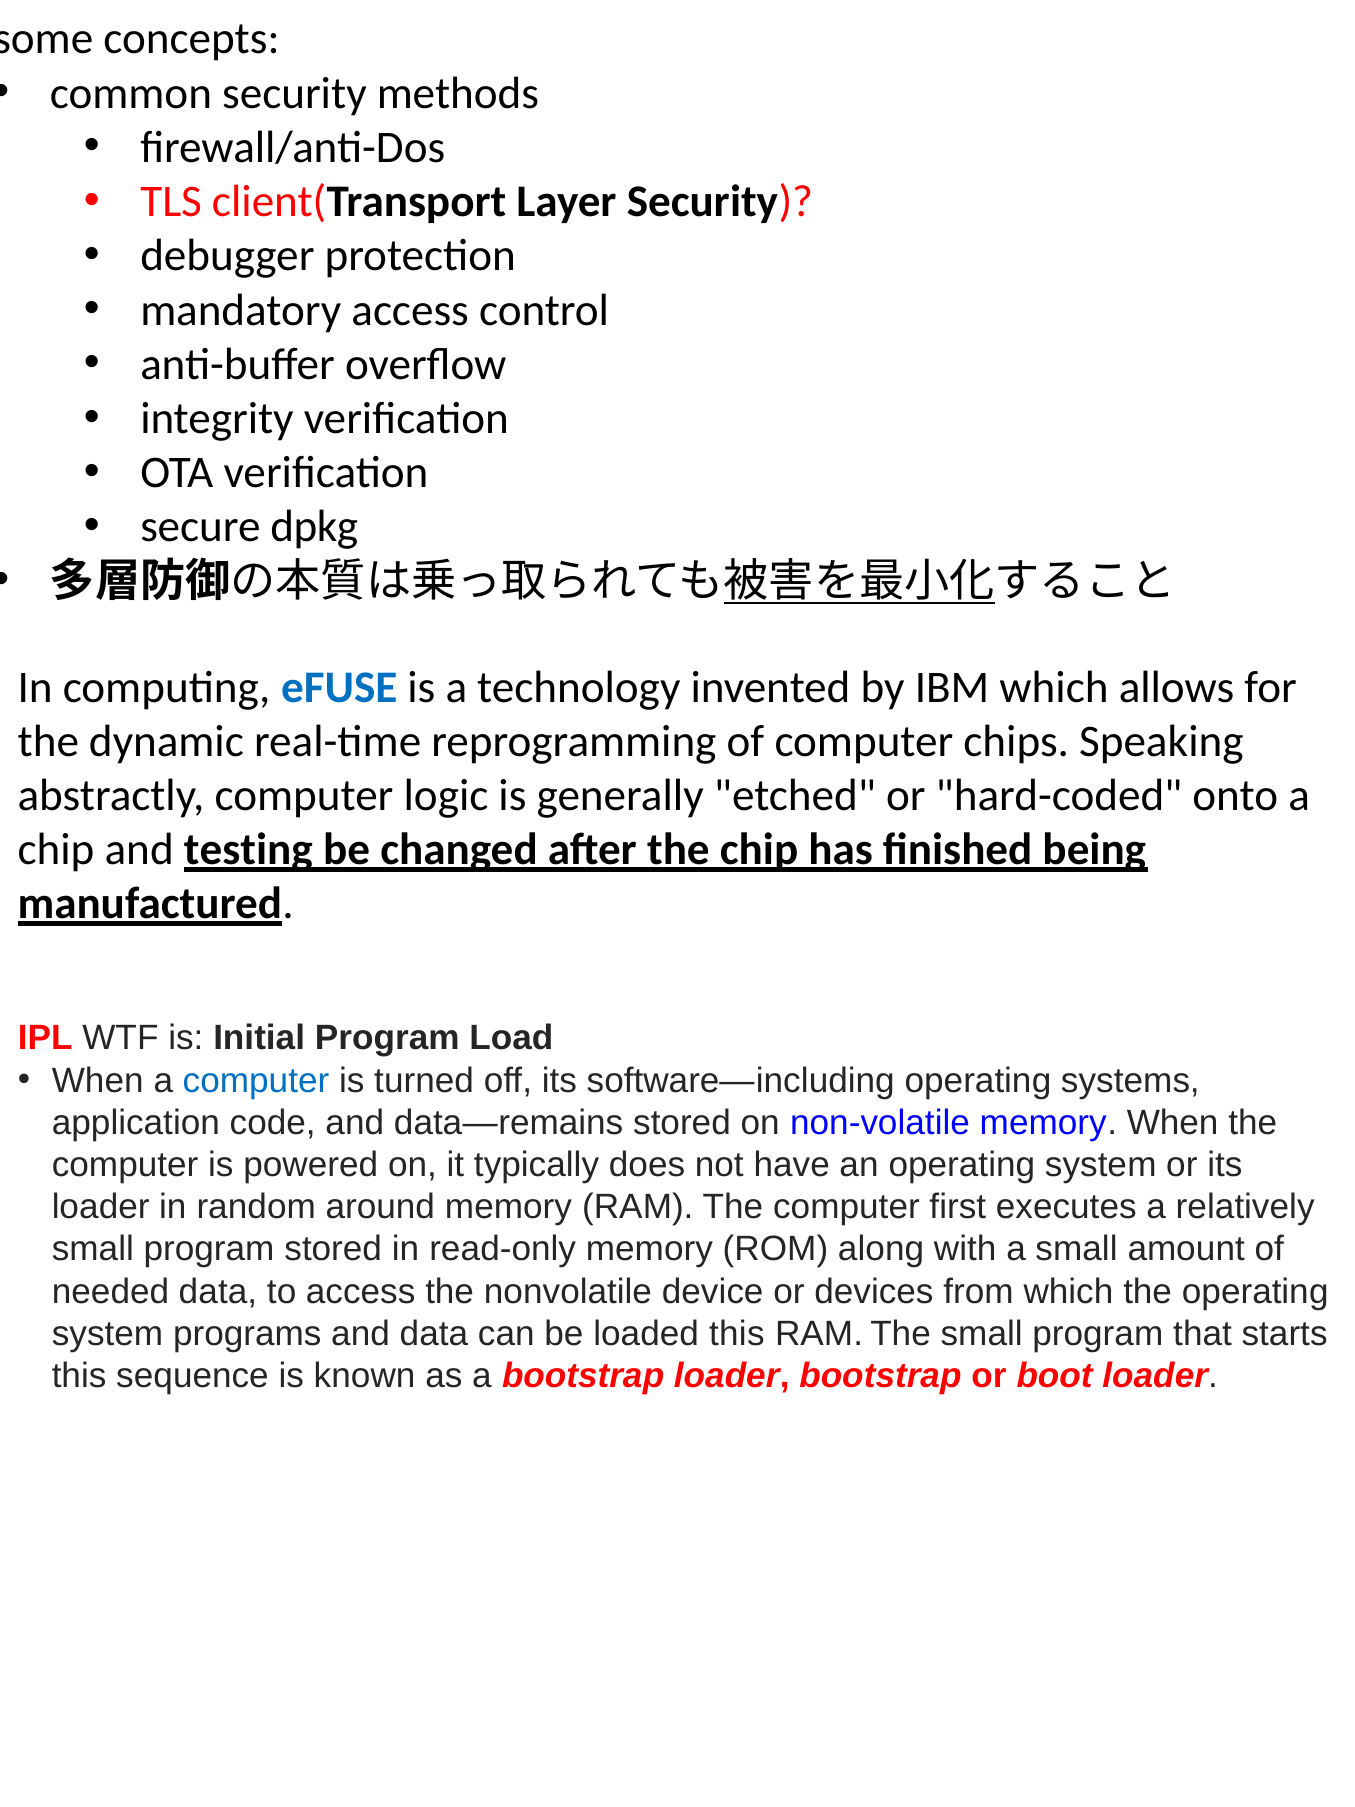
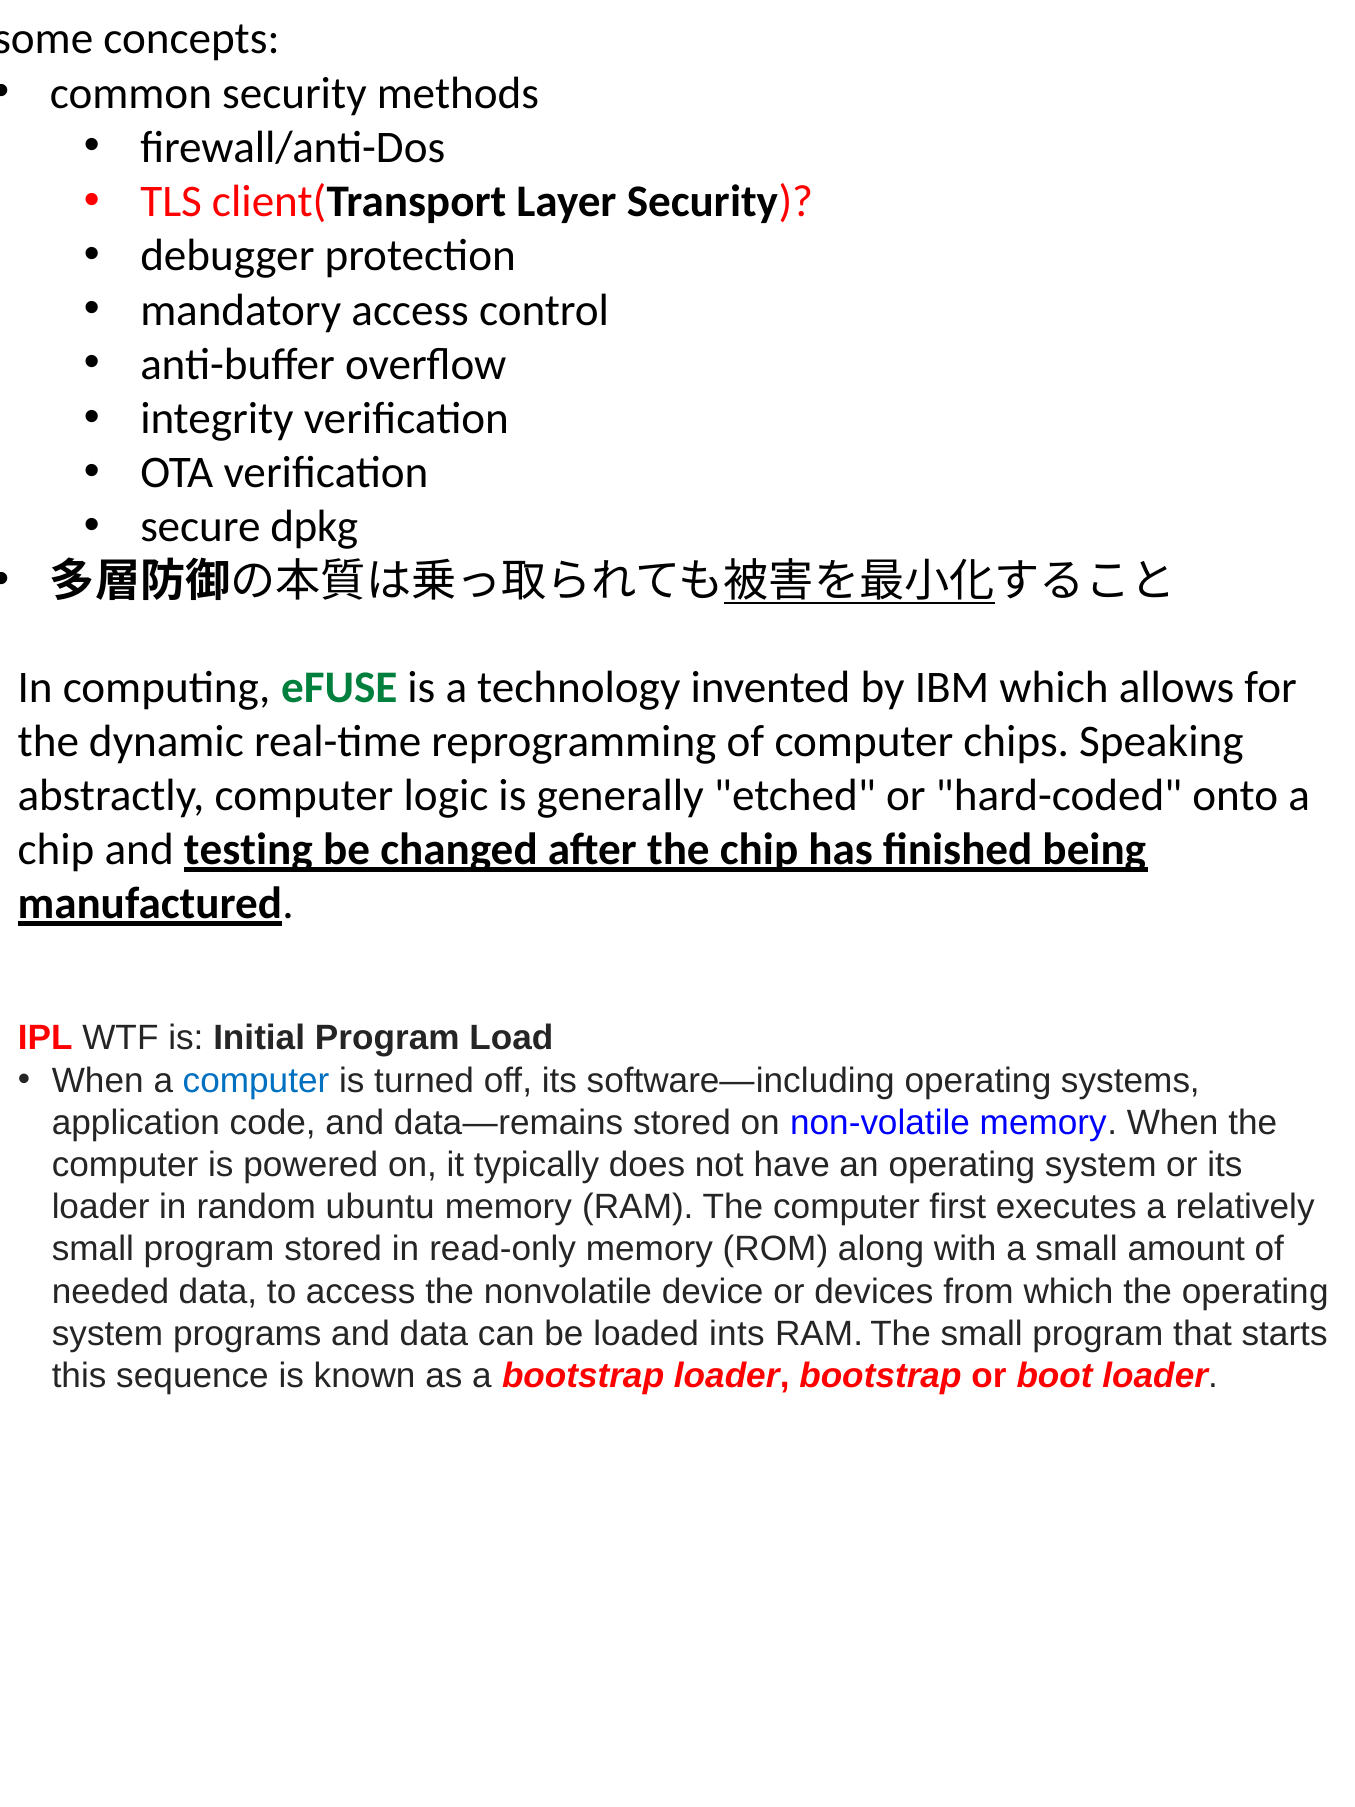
eFUSE colour: blue -> green (339, 687)
around: around -> ubuntu (380, 1207)
loaded this: this -> ints (737, 1333)
